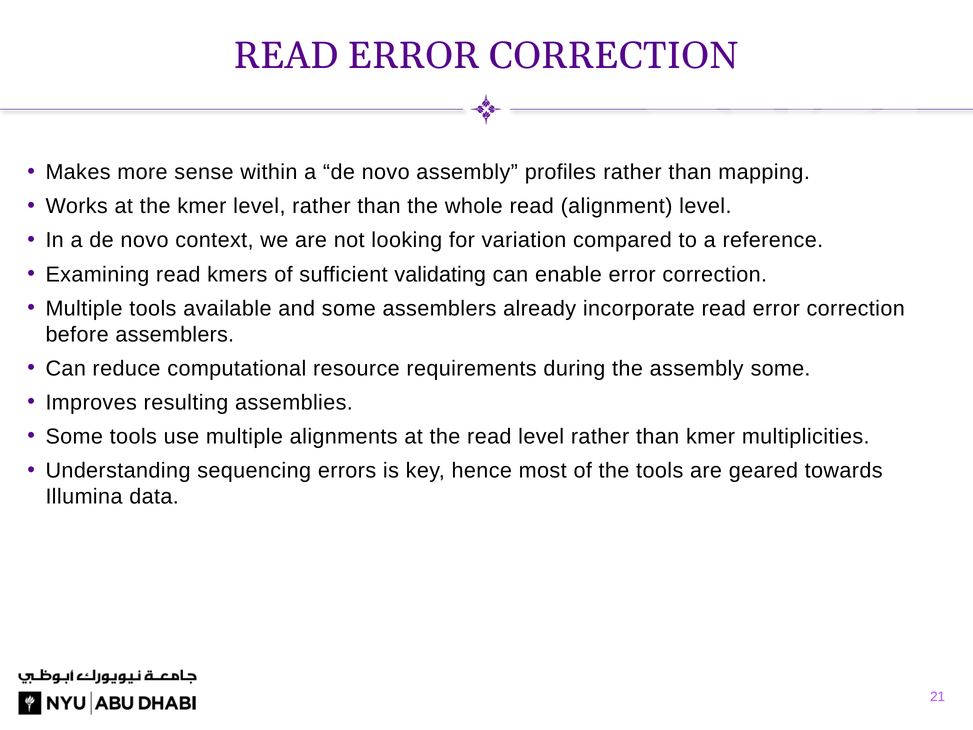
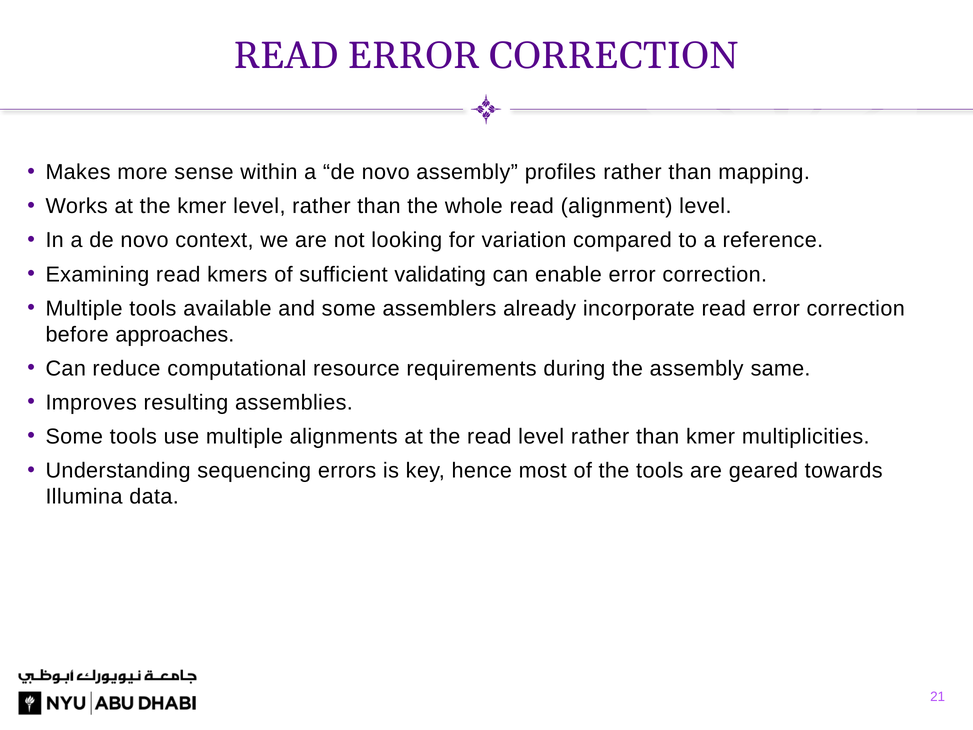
before assemblers: assemblers -> approaches (175, 334)
assembly some: some -> same (781, 368)
